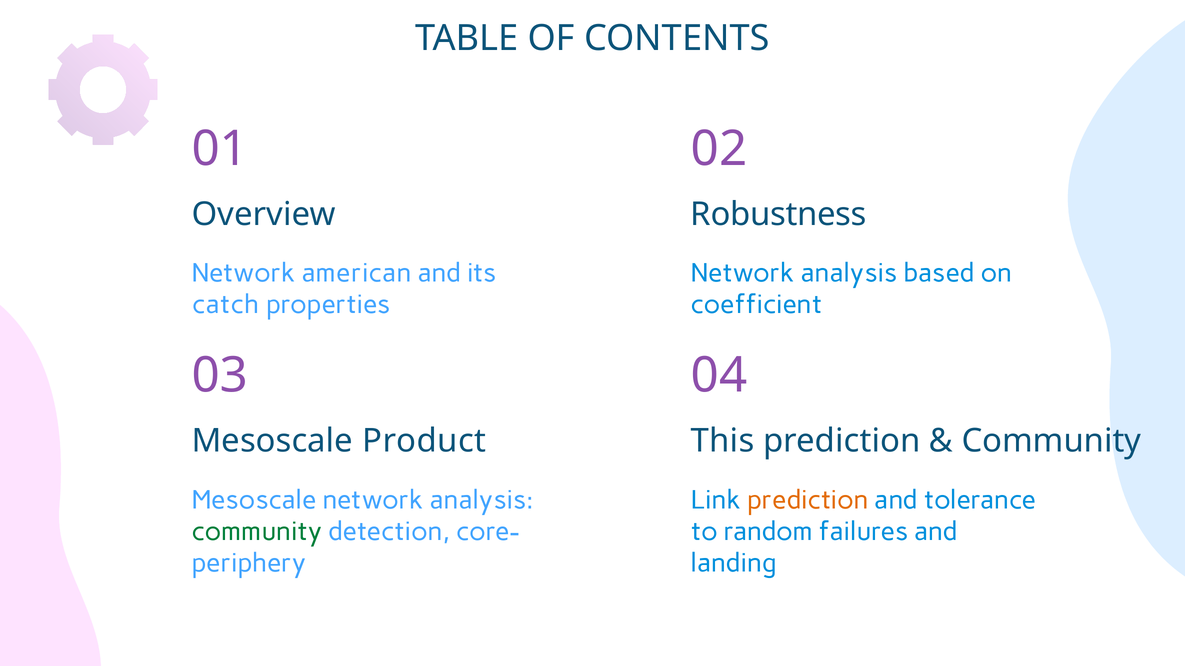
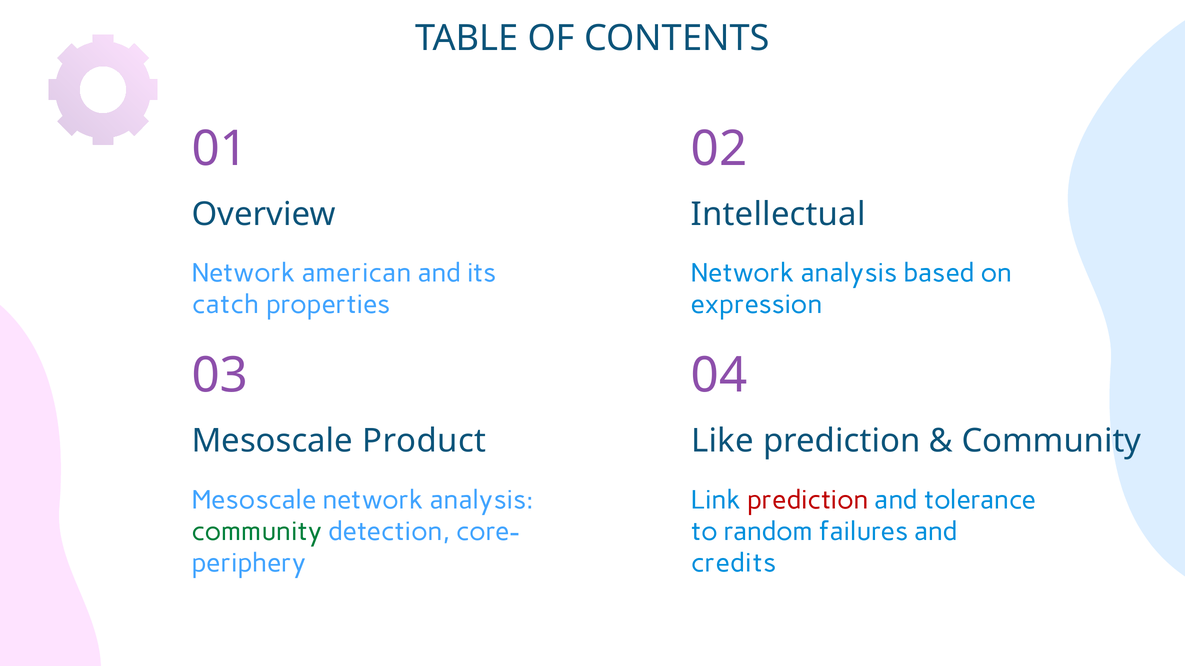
Robustness: Robustness -> Intellectual (778, 214)
coefficient: coefficient -> expression (757, 305)
This: This -> Like (722, 441)
prediction colour: orange -> red (808, 501)
landing: landing -> credits (734, 564)
